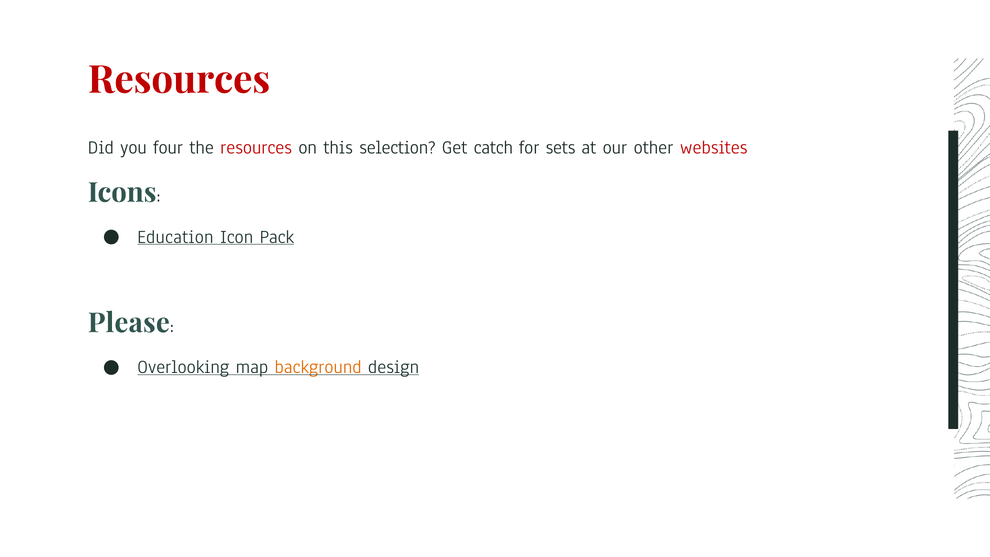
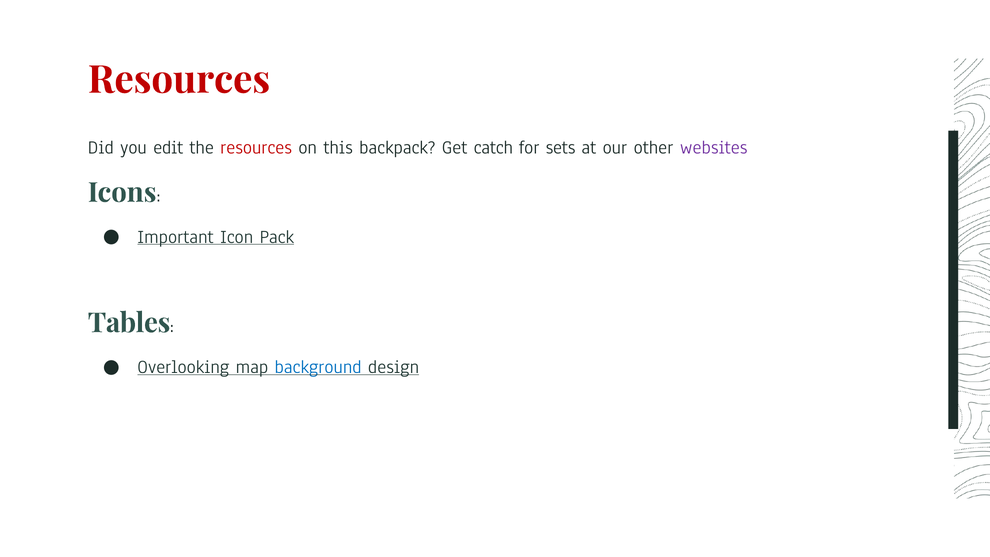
four: four -> edit (168, 148)
selection: selection -> backpack (397, 148)
websites colour: red -> purple (714, 148)
Education: Education -> Important (175, 237)
Please: Please -> Tables (129, 323)
background colour: orange -> blue (318, 367)
